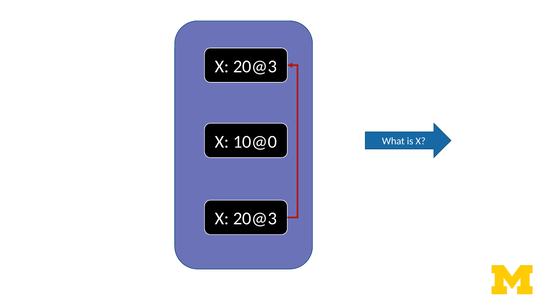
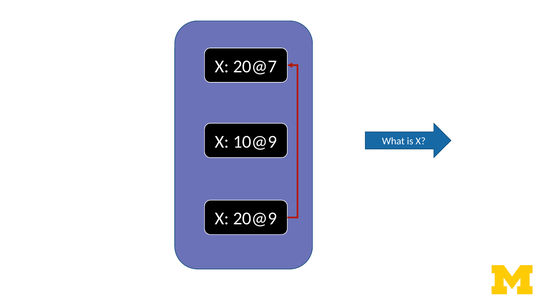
20@3: 20@3 -> 20@7 (255, 67)
10@0: 10@0 -> 10@9 (255, 142)
20@3: 20@3 -> 20@9 (255, 219)
